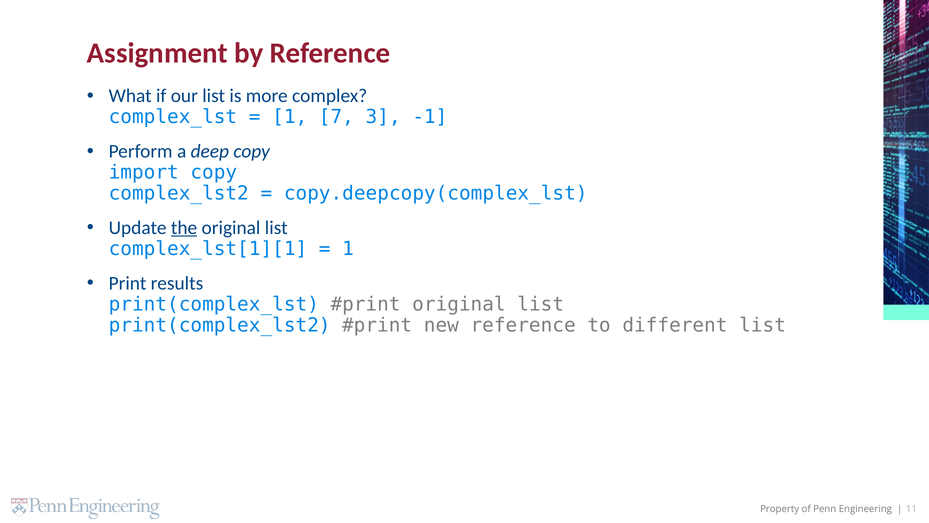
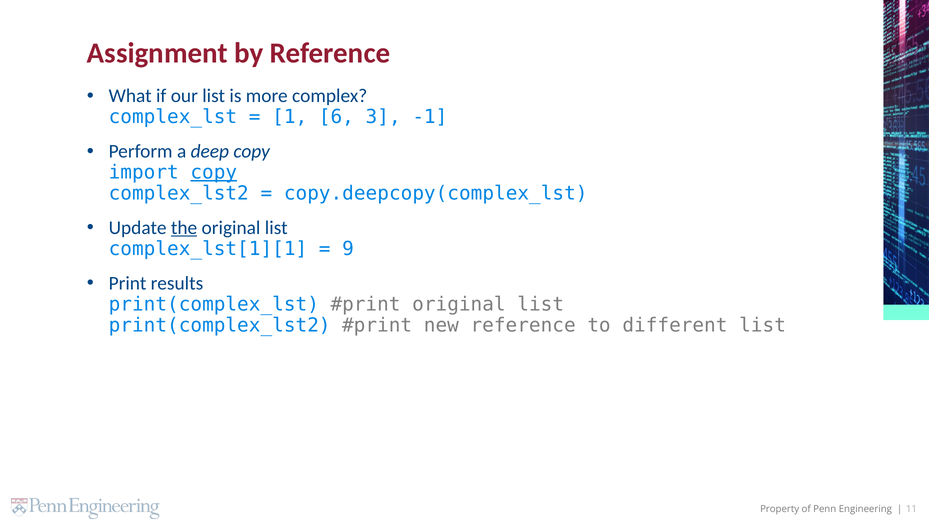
7: 7 -> 6 (336, 117)
copy underline: none -> present (214, 172)
1: 1 -> 9 (348, 249)
